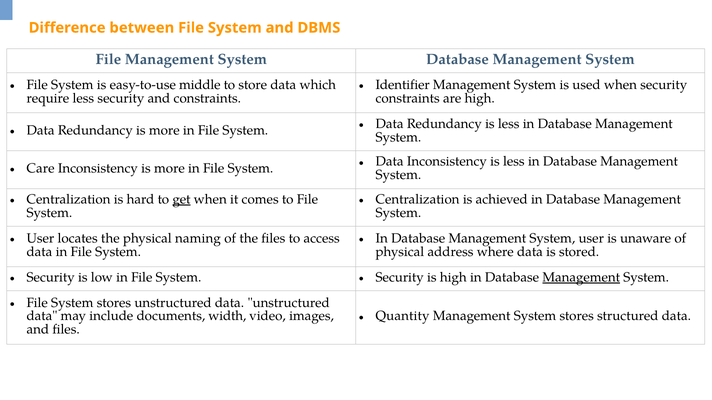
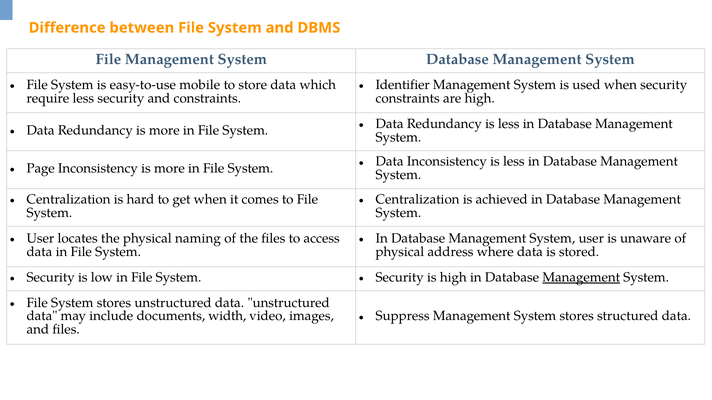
middle: middle -> mobile (200, 85)
Care: Care -> Page (41, 168)
get underline: present -> none (181, 200)
Quantity: Quantity -> Suppress (403, 316)
